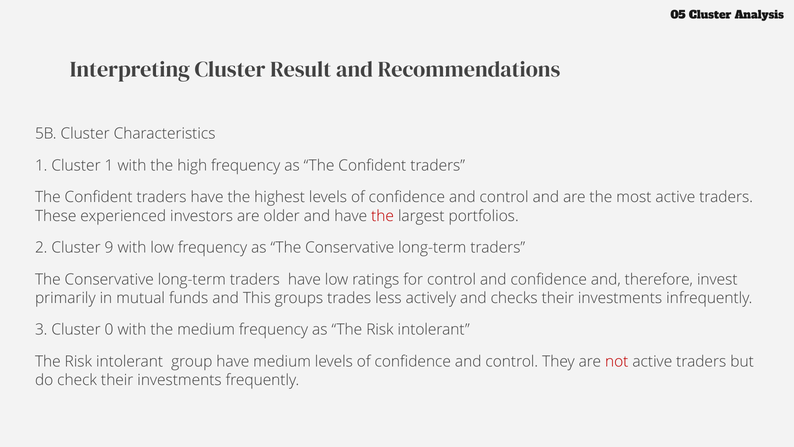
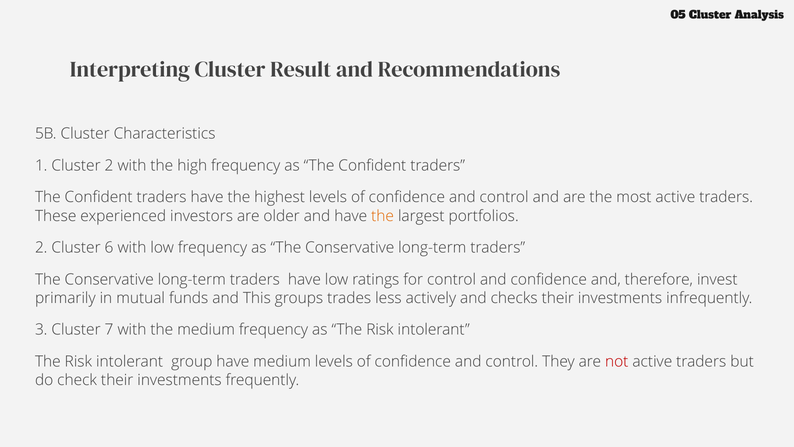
Cluster 1: 1 -> 2 (109, 165)
the colour: red -> orange (383, 216)
9: 9 -> 6 (109, 248)
0: 0 -> 7 (109, 330)
